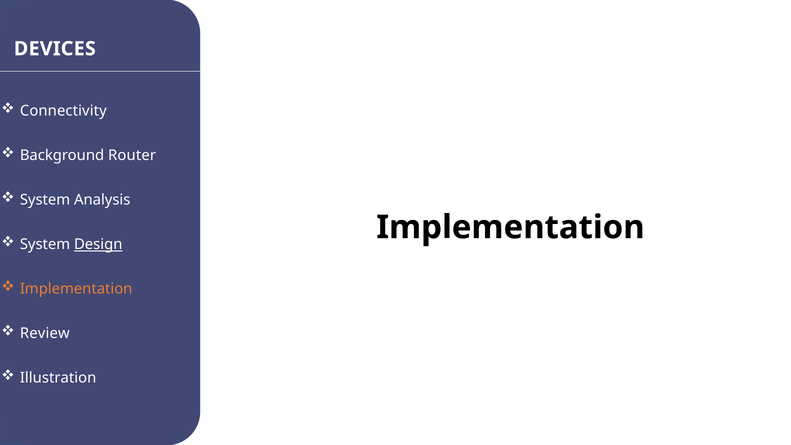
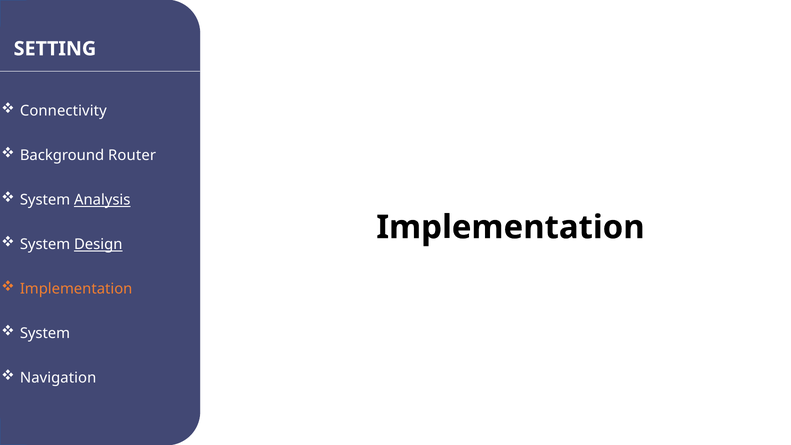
DEVICES: DEVICES -> SETTING (55, 49)
Analysis underline: none -> present (102, 200)
Review: Review -> System (45, 333)
Illustration: Illustration -> Navigation (58, 378)
